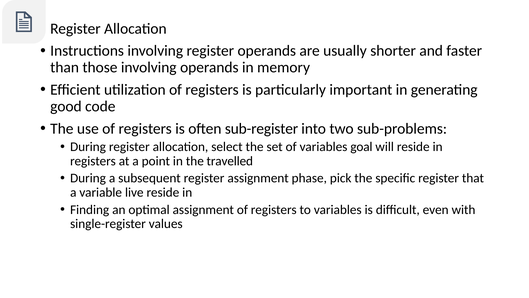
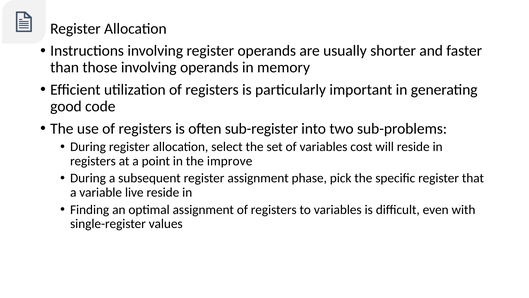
goal: goal -> cost (361, 147)
travelled: travelled -> improve (230, 161)
